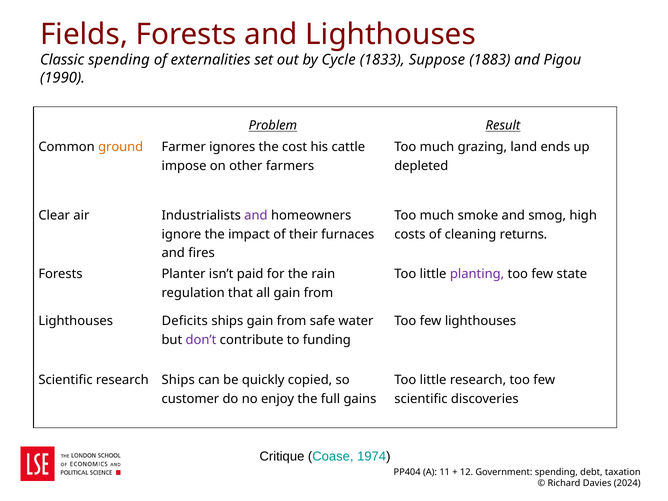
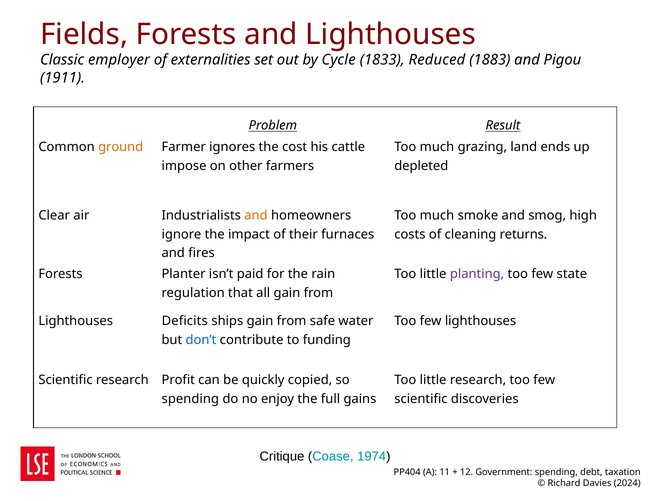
Classic spending: spending -> employer (119, 60)
Suppose: Suppose -> Reduced (437, 60)
1990: 1990 -> 1911 (63, 78)
and colour: purple -> orange (256, 215)
don’t colour: purple -> blue (201, 340)
research Ships: Ships -> Profit (178, 380)
customer: customer -> spending (190, 399)
